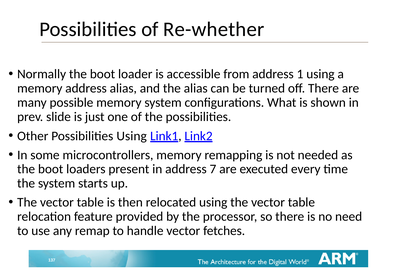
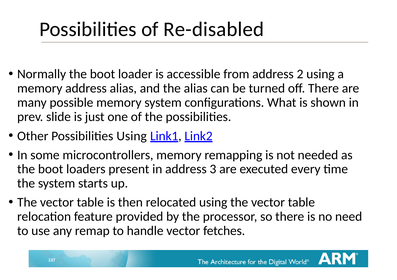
Re-whether: Re-whether -> Re-disabled (214, 29)
1: 1 -> 2 (300, 74)
7: 7 -> 3 (213, 169)
